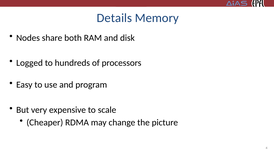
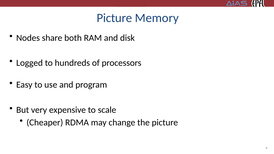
Details: Details -> Picture (114, 18)
